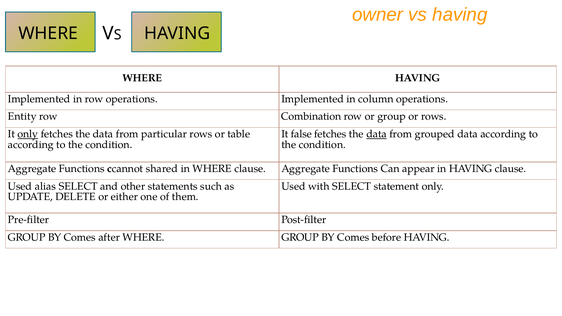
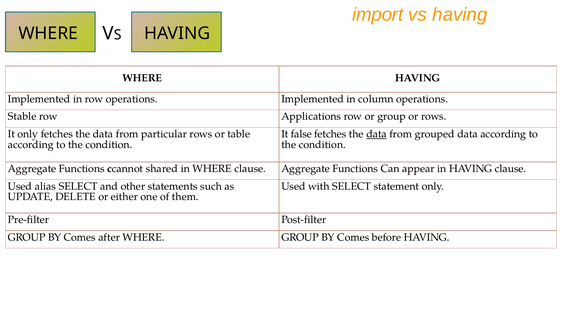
owner: owner -> import (378, 15)
Entity: Entity -> Stable (22, 117)
Combination: Combination -> Applications (311, 117)
only underline: present -> none (28, 134)
